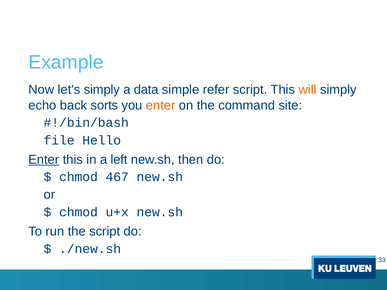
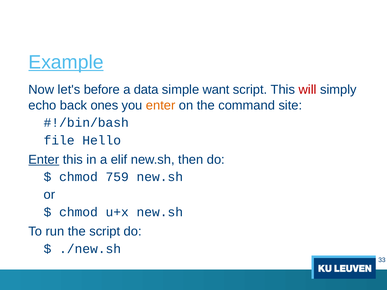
Example underline: none -> present (66, 62)
let's simply: simply -> before (102, 90)
refer: refer -> want (216, 90)
will colour: orange -> red (308, 90)
sorts: sorts -> ones (104, 105)
left: left -> elif (119, 160)
467: 467 -> 759 (117, 177)
